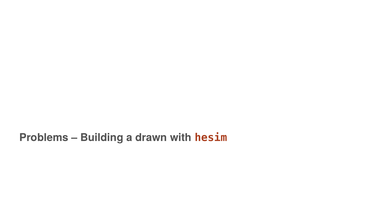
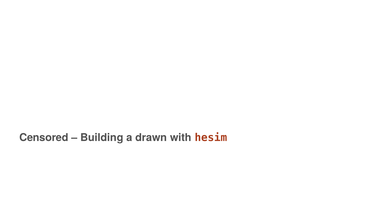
Problems: Problems -> Censored (44, 137)
